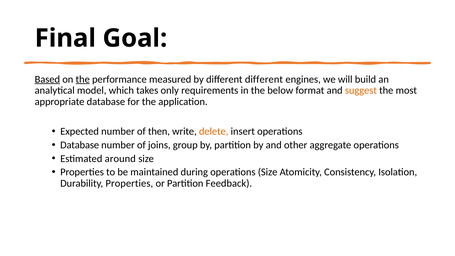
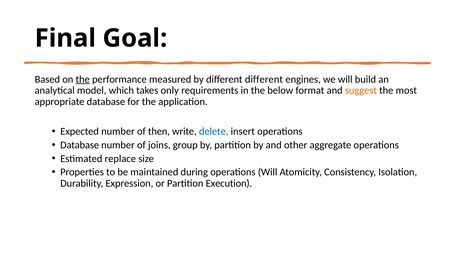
Based underline: present -> none (47, 79)
delete colour: orange -> blue (214, 131)
around: around -> replace (120, 159)
operations Size: Size -> Will (268, 172)
Durability Properties: Properties -> Expression (129, 183)
Feedback: Feedback -> Execution (229, 183)
